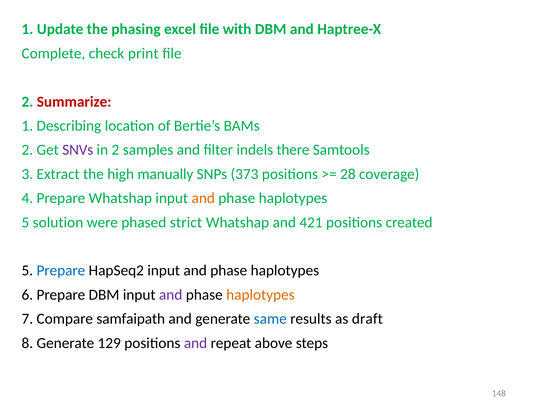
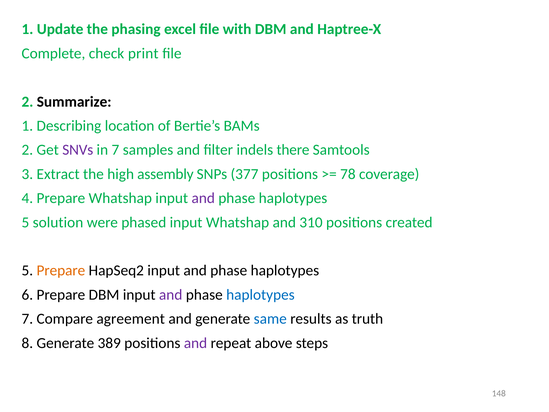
Summarize colour: red -> black (74, 102)
in 2: 2 -> 7 (115, 150)
manually: manually -> assembly (165, 174)
373: 373 -> 377 (245, 174)
28: 28 -> 78 (348, 174)
and colour: orange -> purple (203, 198)
phased strict: strict -> input (186, 222)
421: 421 -> 310 (311, 222)
Prepare colour: blue -> orange (61, 270)
haplotypes colour: orange -> blue (260, 295)
samfaipath: samfaipath -> agreement (131, 319)
draft: draft -> truth (367, 319)
129: 129 -> 389 (109, 343)
